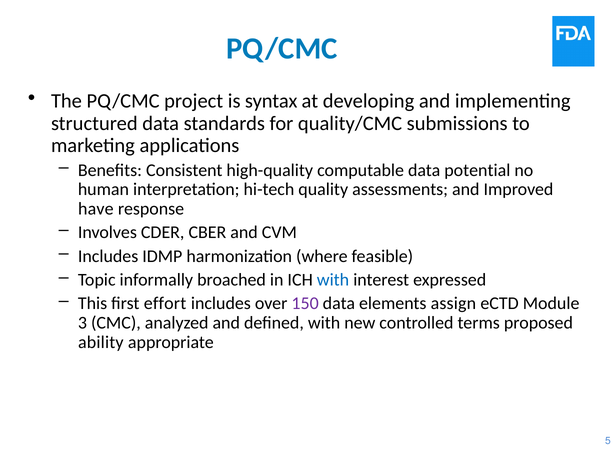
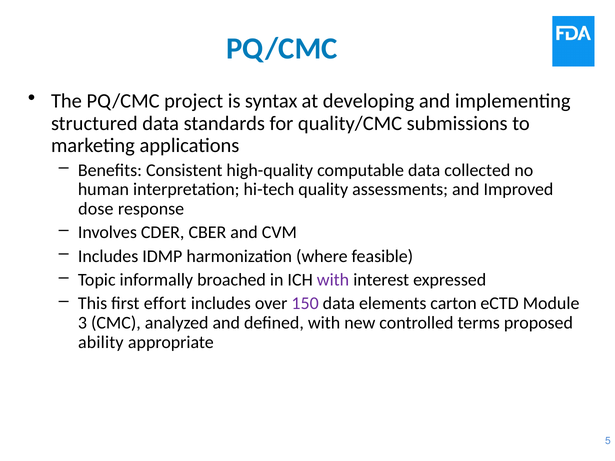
potential: potential -> collected (477, 170)
have: have -> dose (96, 209)
with colour: blue -> purple (333, 280)
assign: assign -> carton (454, 304)
